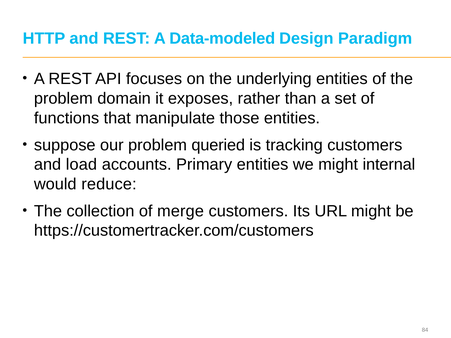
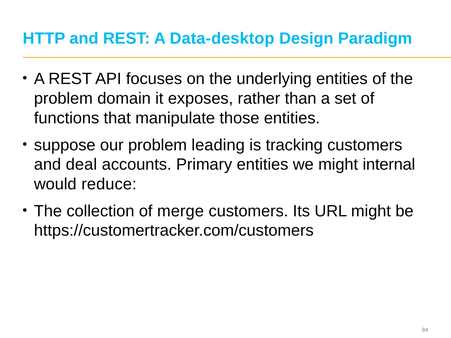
Data-modeled: Data-modeled -> Data-desktop (222, 39)
queried: queried -> leading (218, 145)
load: load -> deal (81, 165)
